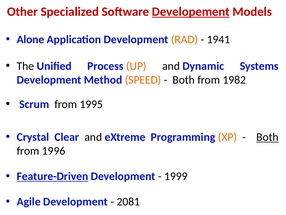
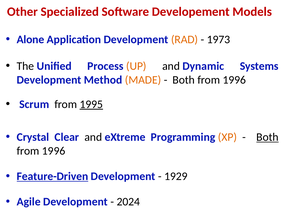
Developement underline: present -> none (191, 12)
1941: 1941 -> 1973 (218, 39)
SPEED: SPEED -> MADE (143, 80)
1982: 1982 -> 1996 (234, 80)
1995 underline: none -> present (91, 104)
1999: 1999 -> 1929 (176, 176)
2081: 2081 -> 2024 (128, 201)
